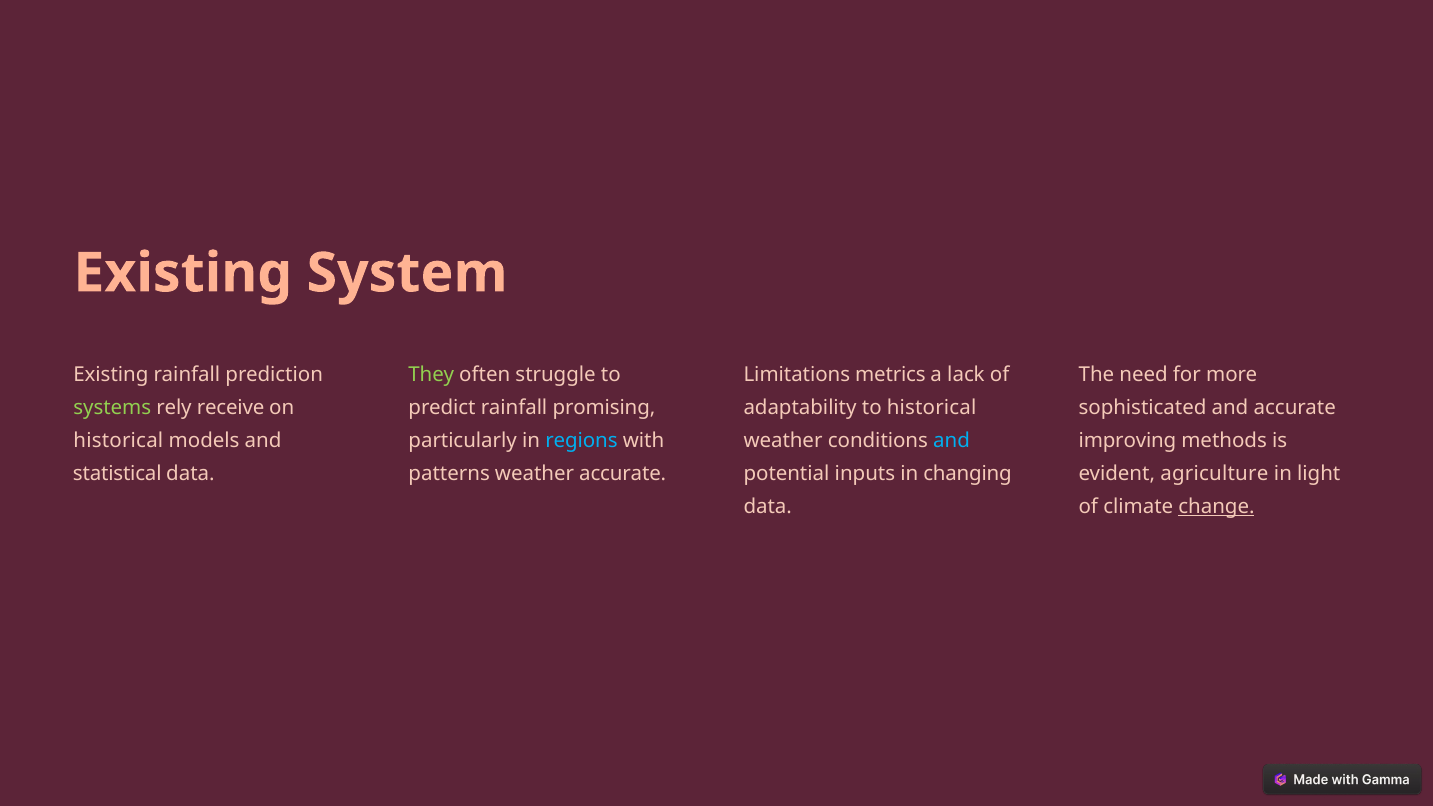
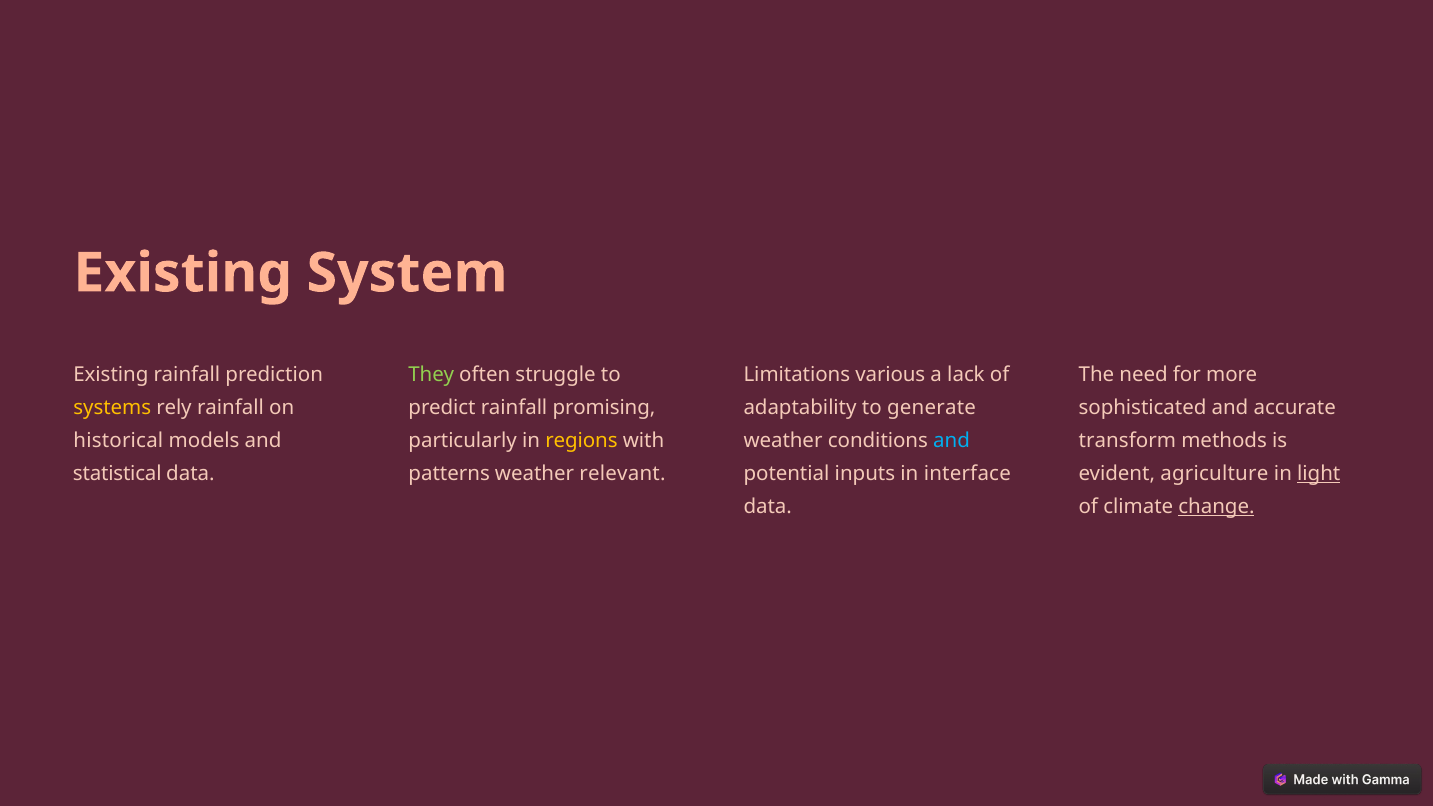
metrics: metrics -> various (890, 375)
to historical: historical -> generate (932, 408)
systems colour: light green -> yellow (112, 408)
rely receive: receive -> rainfall (231, 408)
regions colour: light blue -> yellow (581, 441)
improving: improving -> transform (1127, 441)
weather accurate: accurate -> relevant (623, 474)
changing: changing -> interface (967, 474)
light underline: none -> present (1319, 474)
